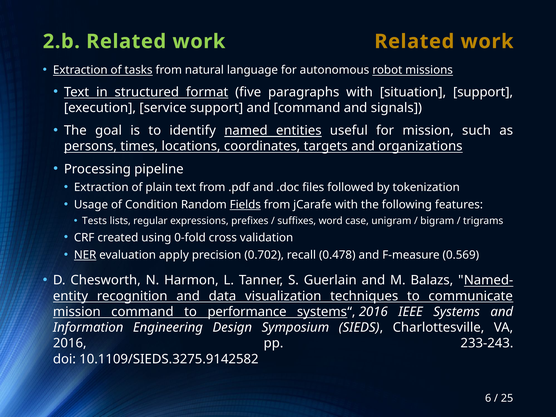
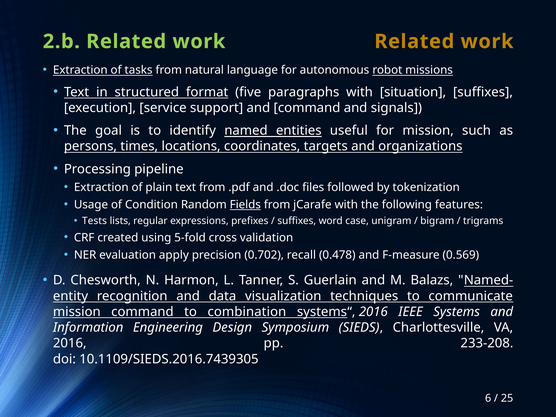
situation support: support -> suffixes (483, 92)
0-fold: 0-fold -> 5-fold (190, 238)
NER underline: present -> none (85, 255)
performance: performance -> combination (247, 312)
233-243: 233-243 -> 233-208 (487, 343)
10.1109/SIEDS.3275.9142582: 10.1109/SIEDS.3275.9142582 -> 10.1109/SIEDS.2016.7439305 (169, 359)
